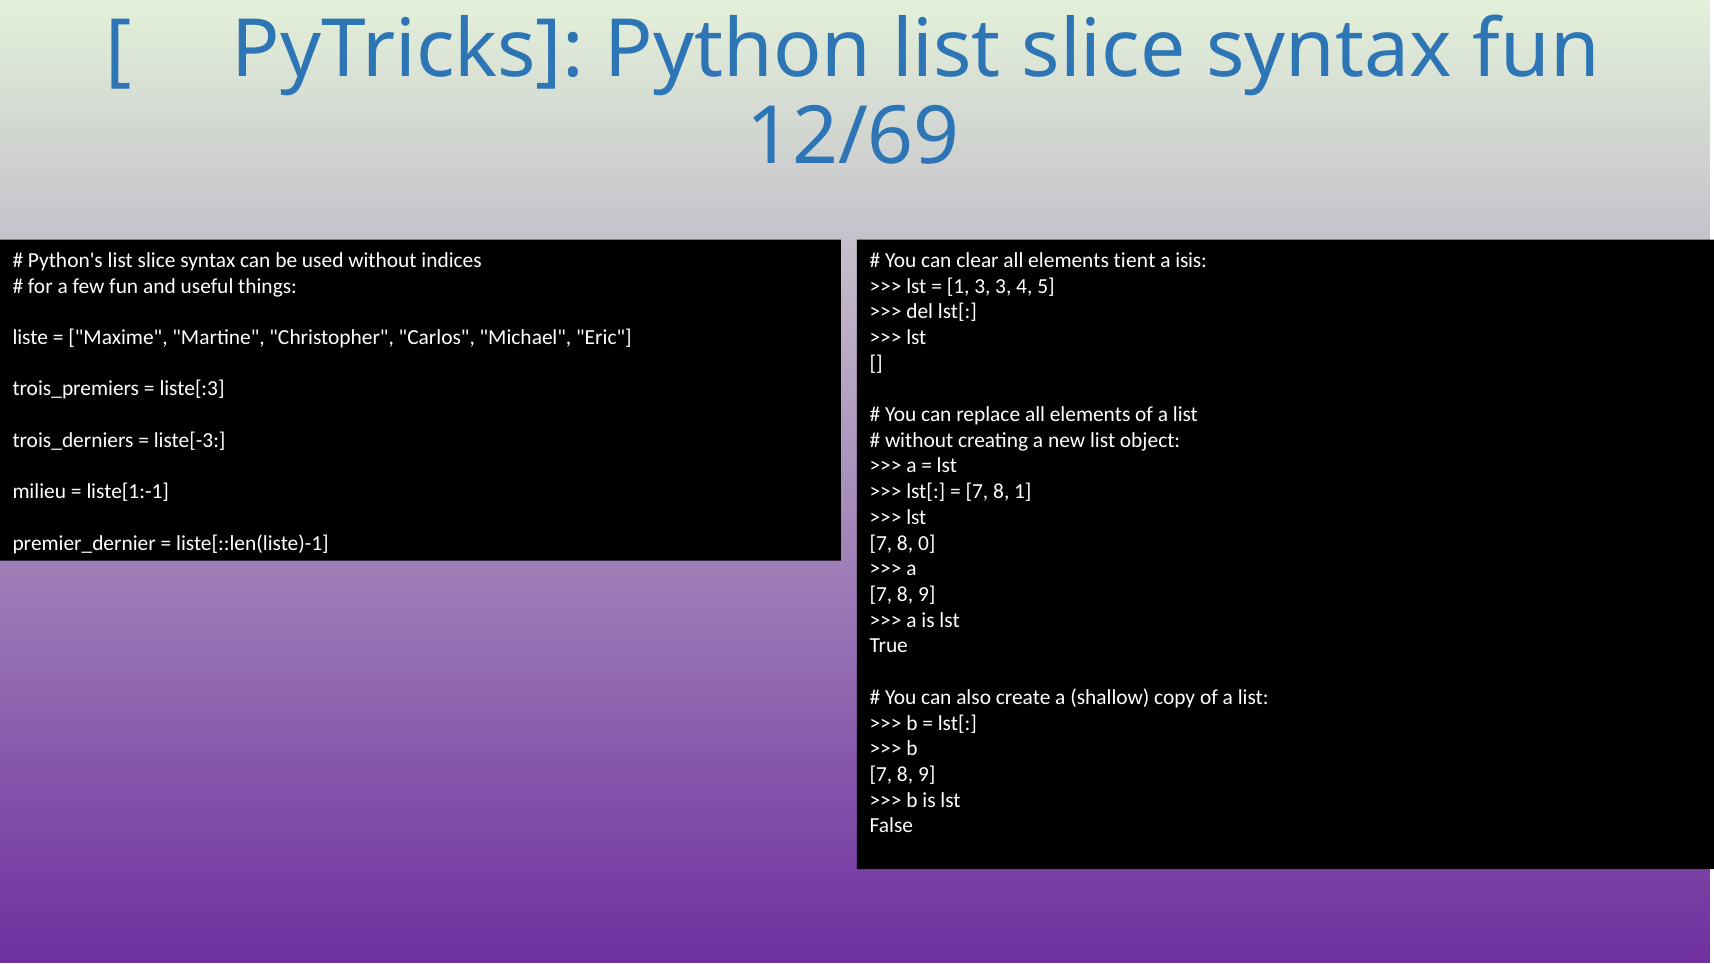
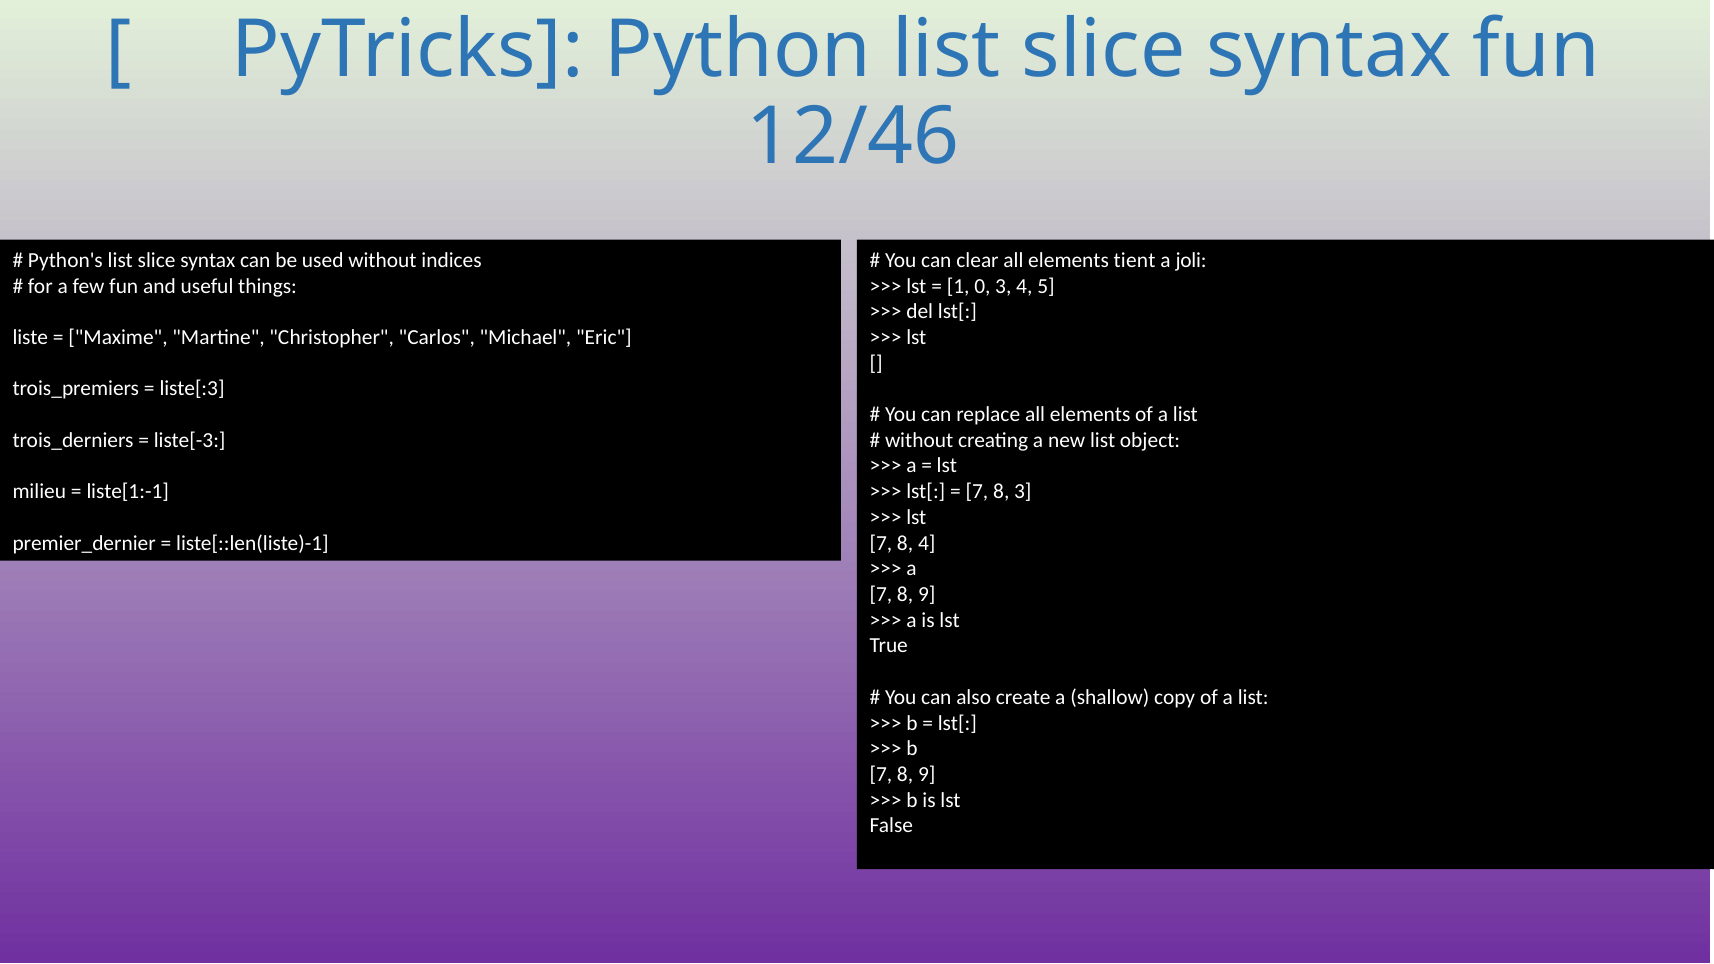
12/69: 12/69 -> 12/46 (853, 137)
isis: isis -> joli (1191, 260)
1 3: 3 -> 0 (982, 286)
8 1: 1 -> 3 (1023, 492)
8 0: 0 -> 4 (927, 543)
